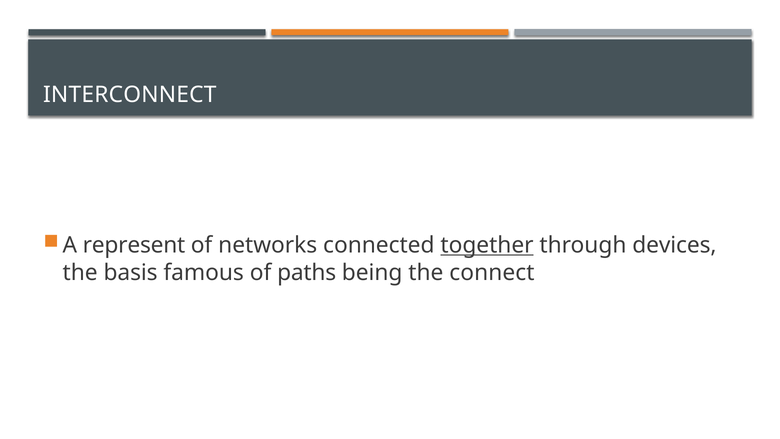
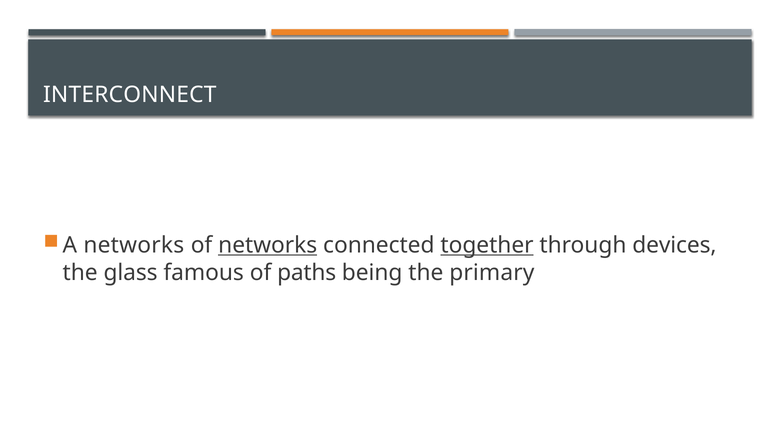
A represent: represent -> networks (134, 245)
networks underline: none -> present (268, 245)
basis: basis -> glass (131, 272)
connect: connect -> primary (492, 272)
